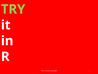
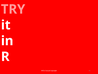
TRY colour: light green -> pink (13, 9)
